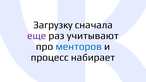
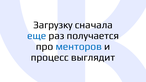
еще colour: purple -> blue (37, 36)
учитывают: учитывают -> получается (93, 36)
набирает: набирает -> выглядит (93, 57)
